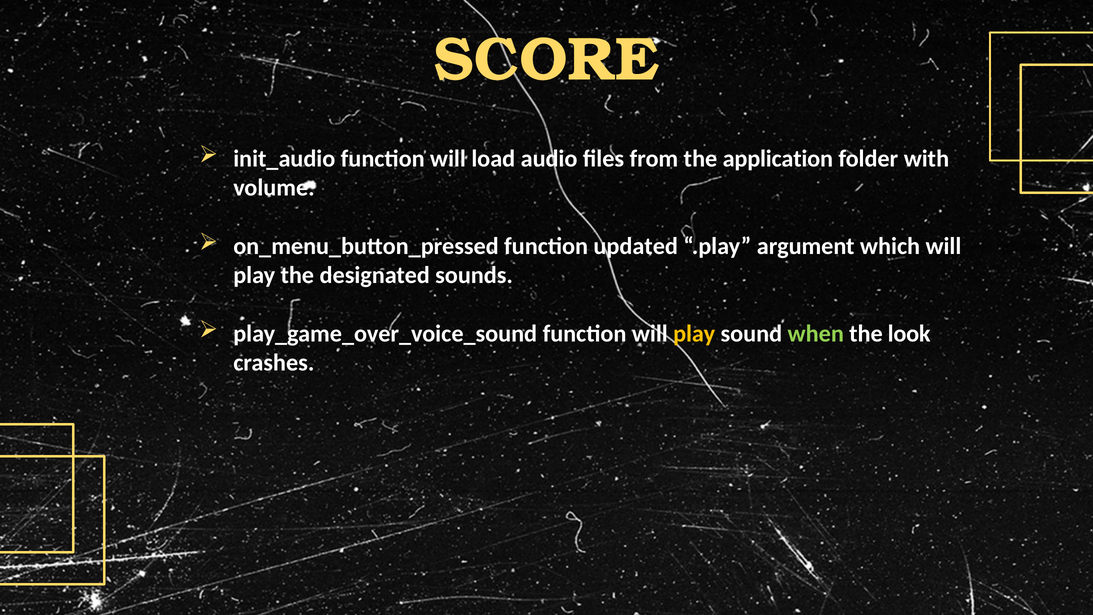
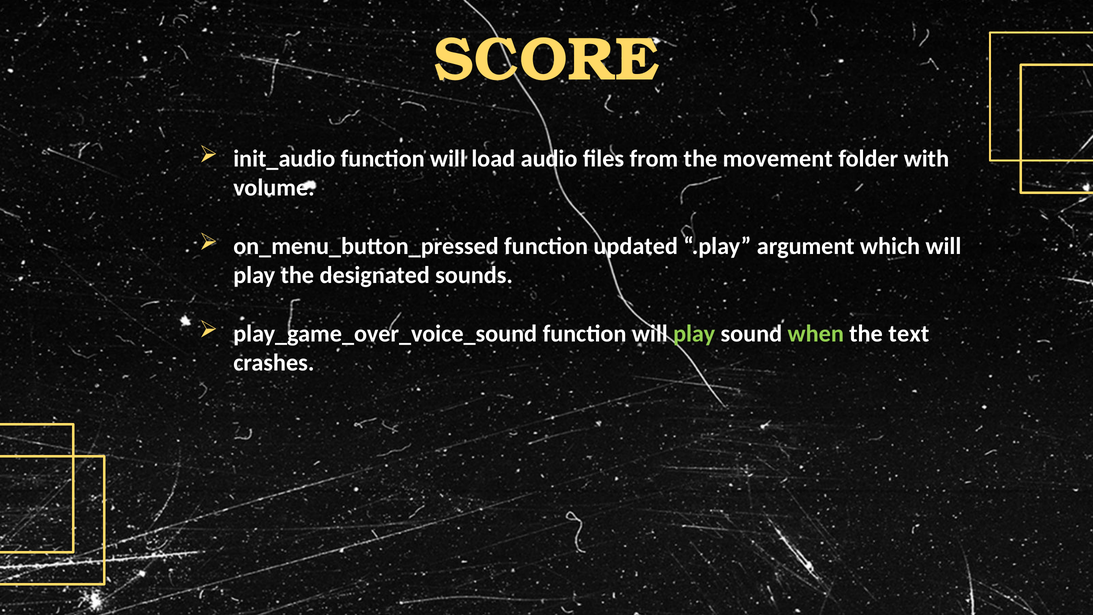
application: application -> movement (778, 159)
play colour: yellow -> light green (694, 333)
look: look -> text (909, 333)
